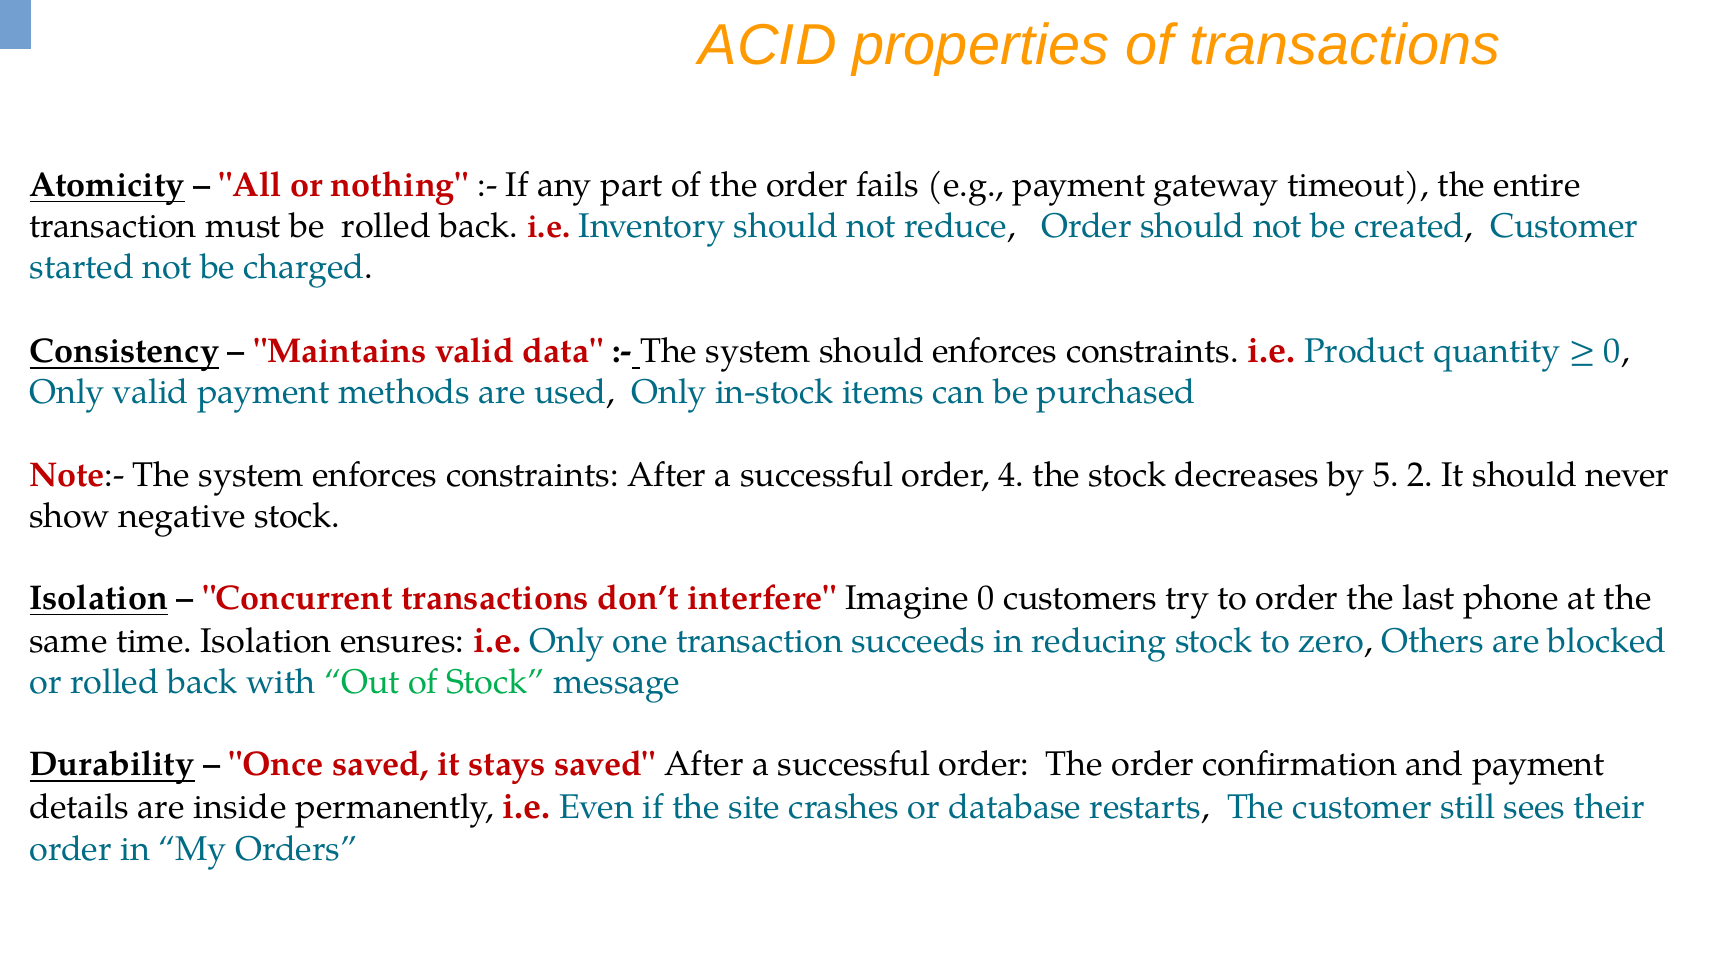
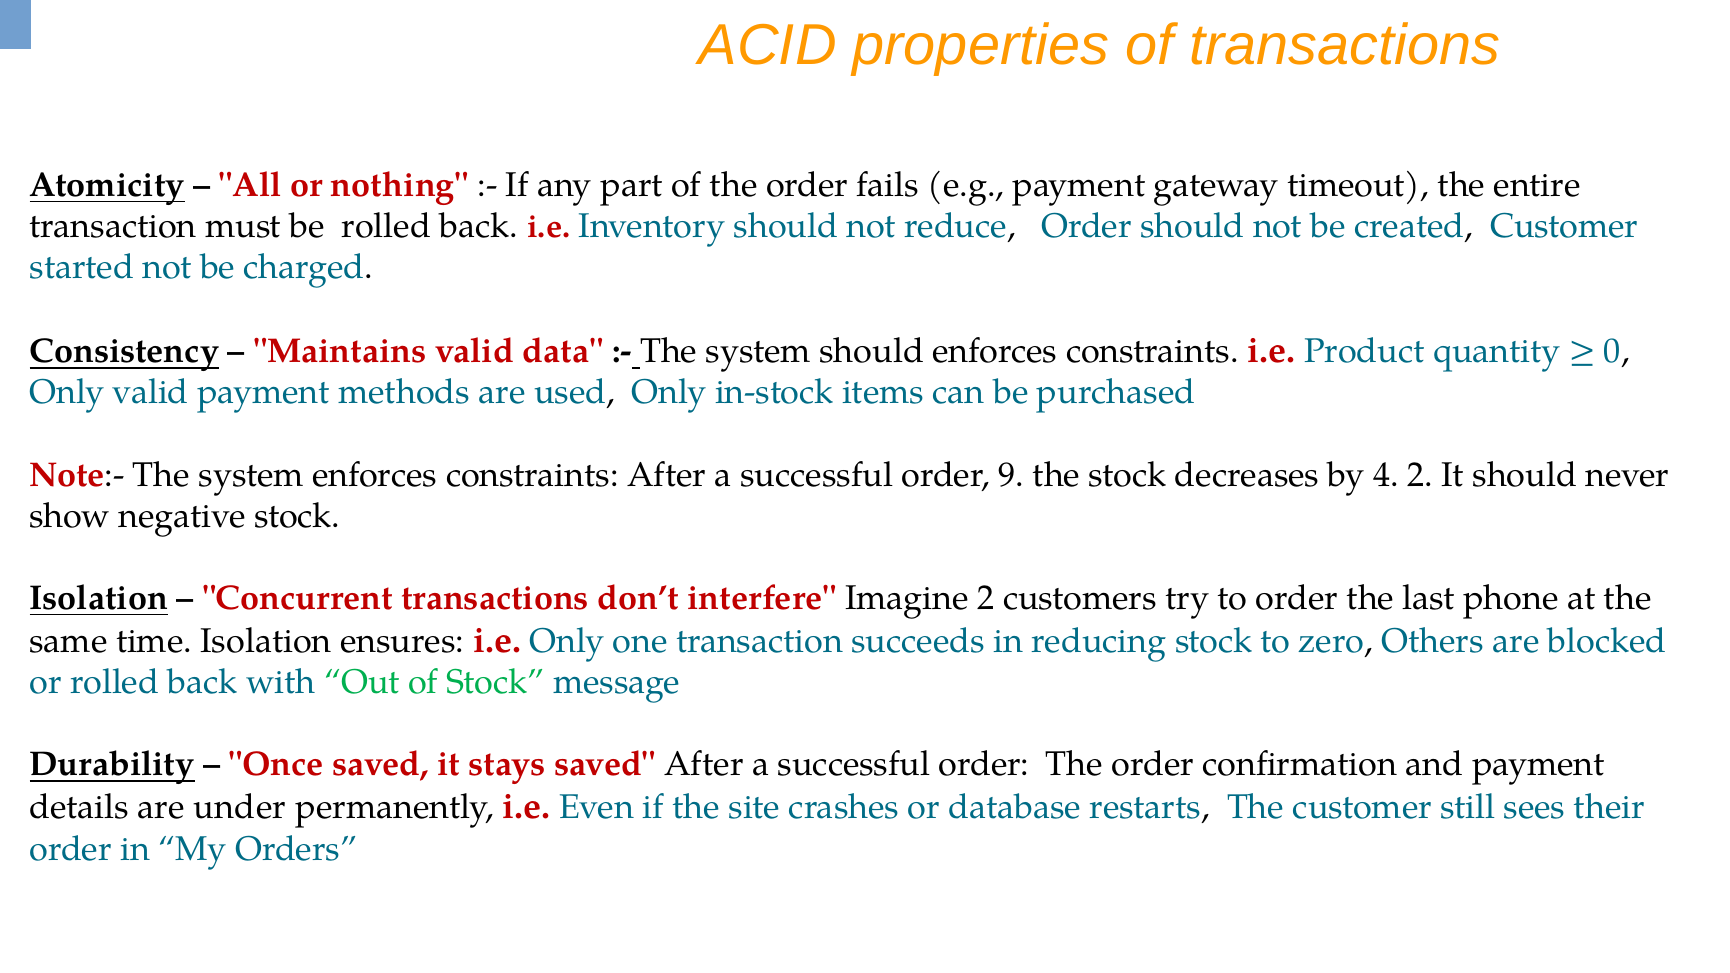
4: 4 -> 9 (1011, 475)
5: 5 -> 4 (1386, 475)
Imagine 0: 0 -> 2 (986, 598)
inside: inside -> under (240, 807)
